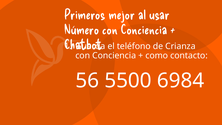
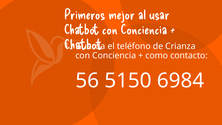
Número: Número -> Chatbot (82, 30)
5500: 5500 -> 5150 (128, 81)
